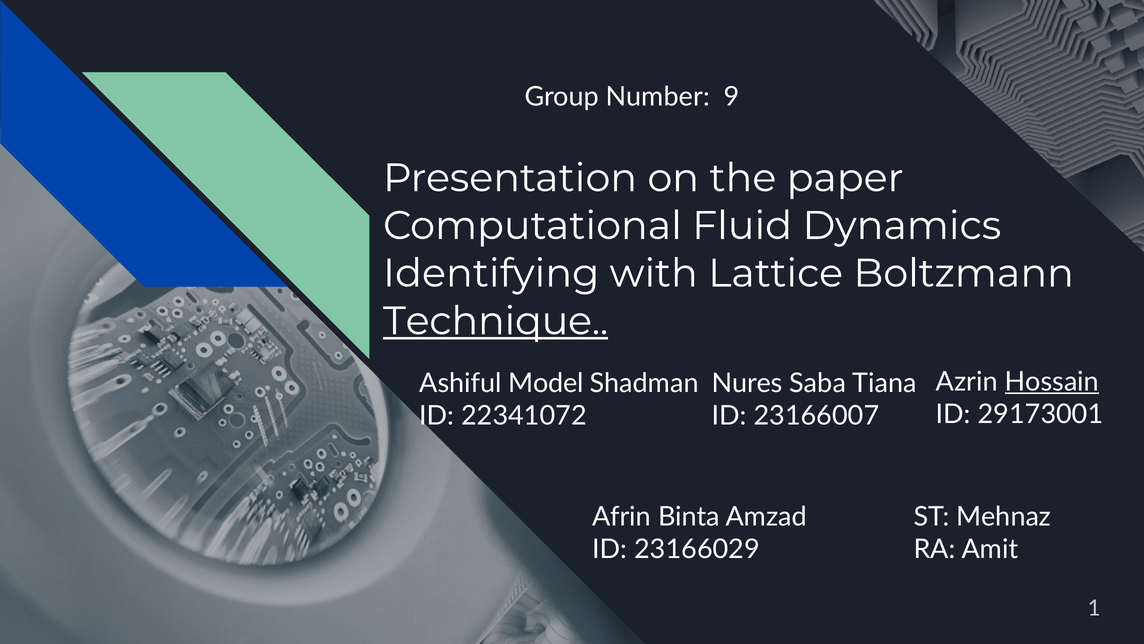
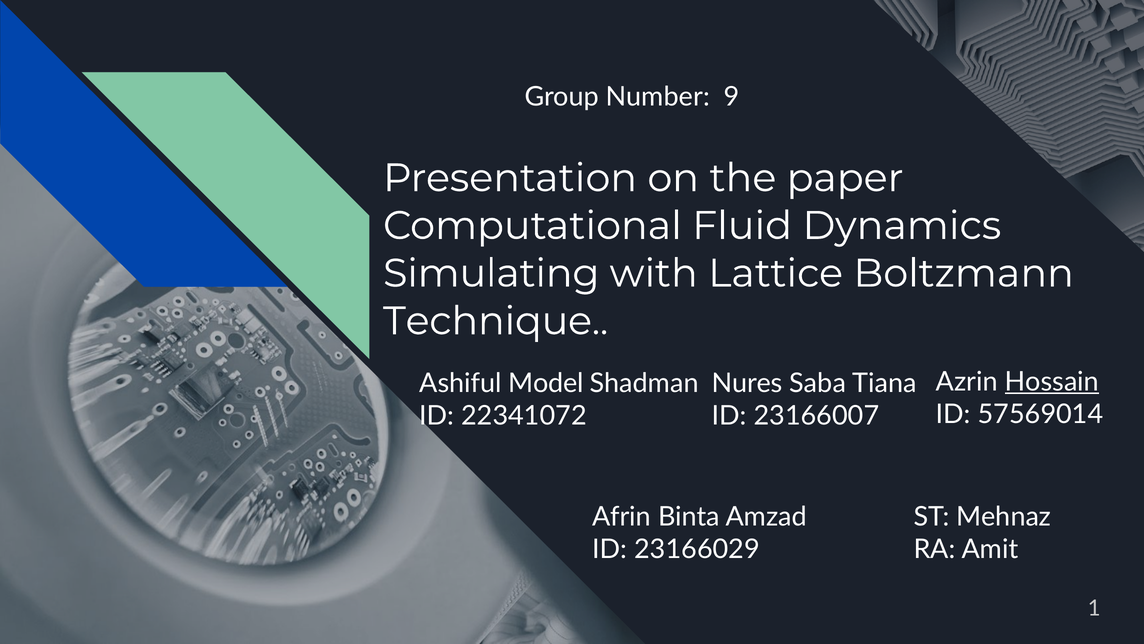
Identifying: Identifying -> Simulating (491, 273)
Technique underline: present -> none (496, 321)
29173001: 29173001 -> 57569014 (1040, 414)
